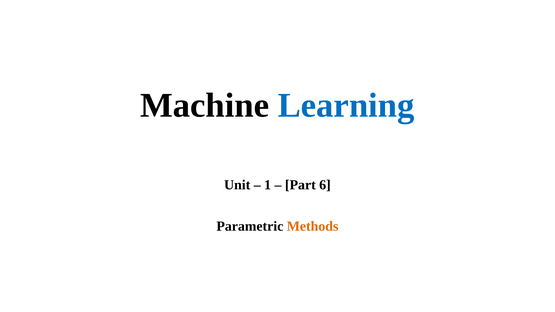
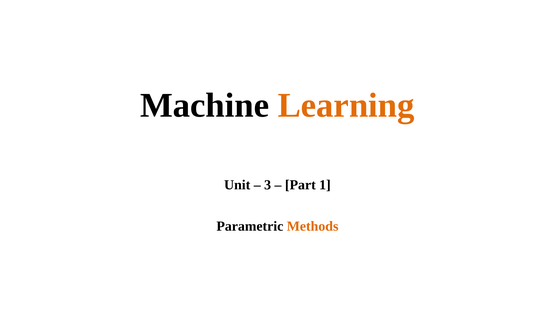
Learning colour: blue -> orange (346, 105)
1: 1 -> 3 (268, 185)
6: 6 -> 1 (325, 185)
